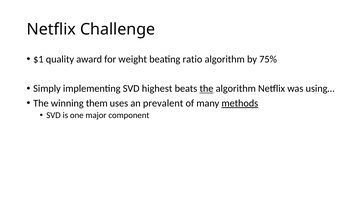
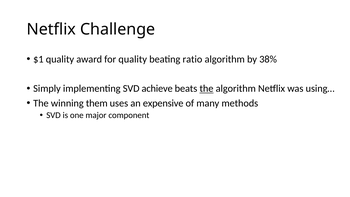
for weight: weight -> quality (133, 59)
75%: 75% -> 38% (268, 59)
highest: highest -> achieve (157, 89)
prevalent: prevalent -> expensive (163, 103)
methods underline: present -> none (240, 103)
